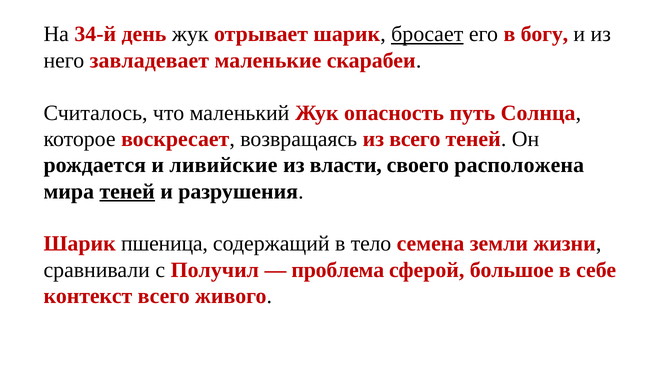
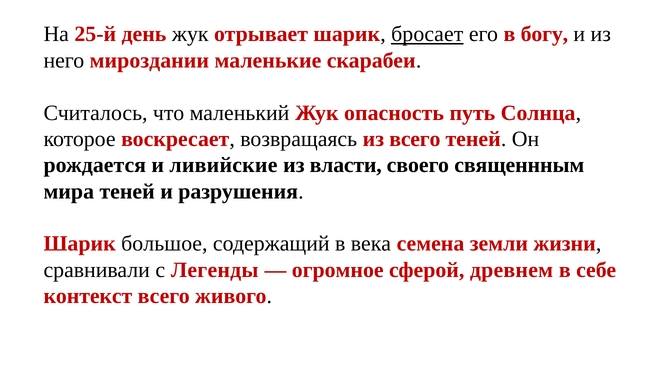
34-й: 34-й -> 25-й (95, 34)
завладевает: завладевает -> мироздании (149, 61)
расположена: расположена -> священнным (519, 165)
теней underline: present -> none (127, 192)
пшеница: пшеница -> большое (164, 244)
тело: тело -> века (371, 244)
Получил: Получил -> Легенды (215, 270)
проблема: проблема -> огромное (338, 270)
большое: большое -> древнем (511, 270)
